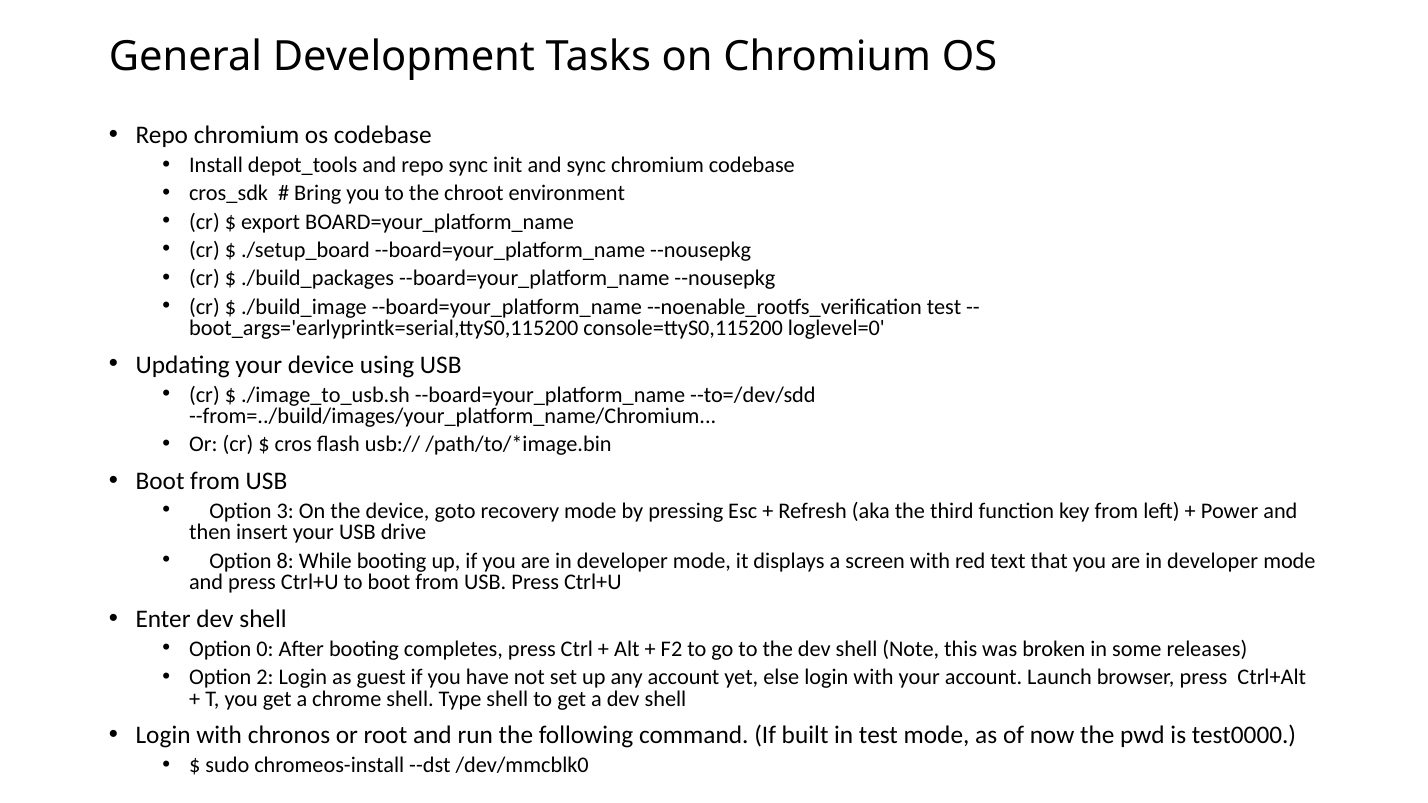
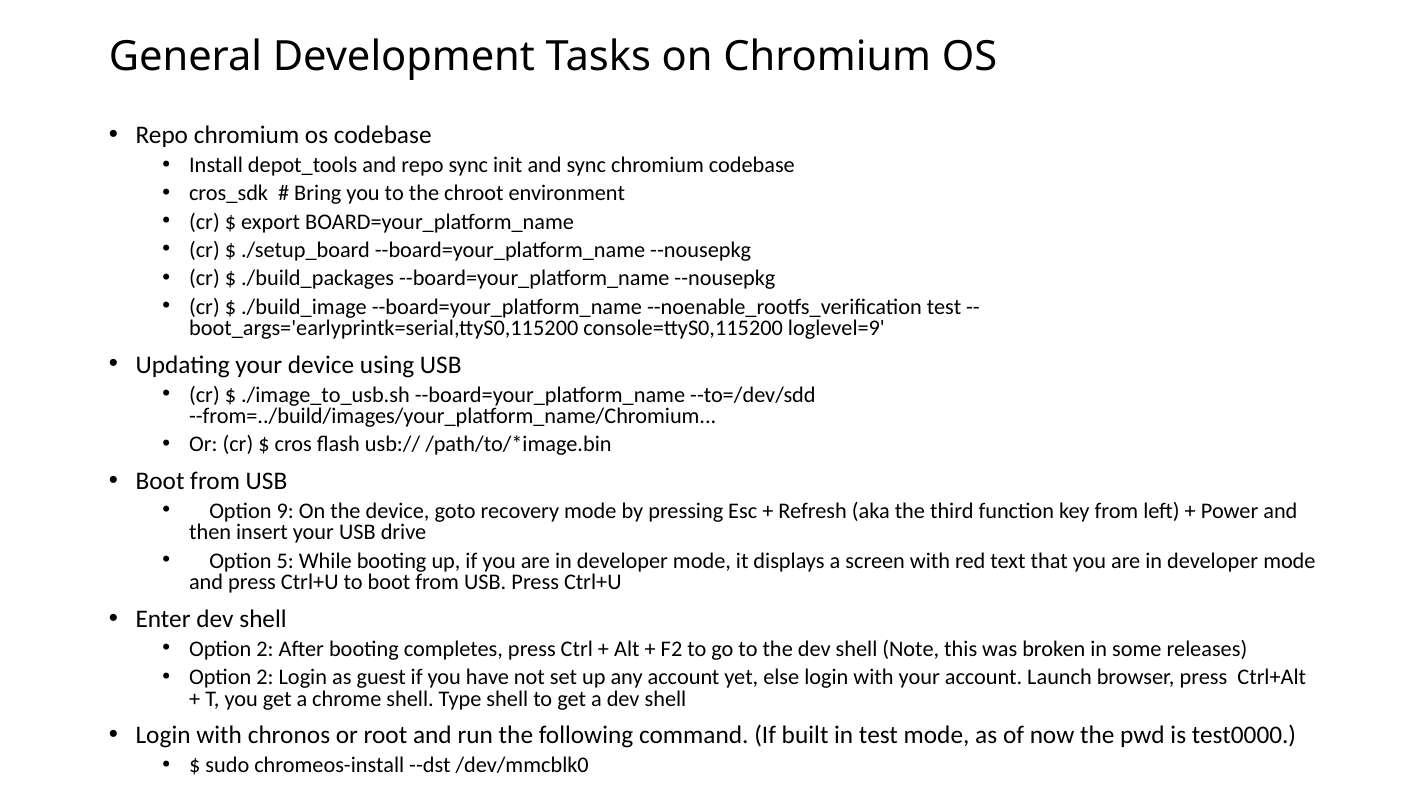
loglevel=0: loglevel=0 -> loglevel=9 (836, 328)
3: 3 -> 9 (285, 511)
8: 8 -> 5 (285, 561)
0: 0 -> 2 (265, 649)
